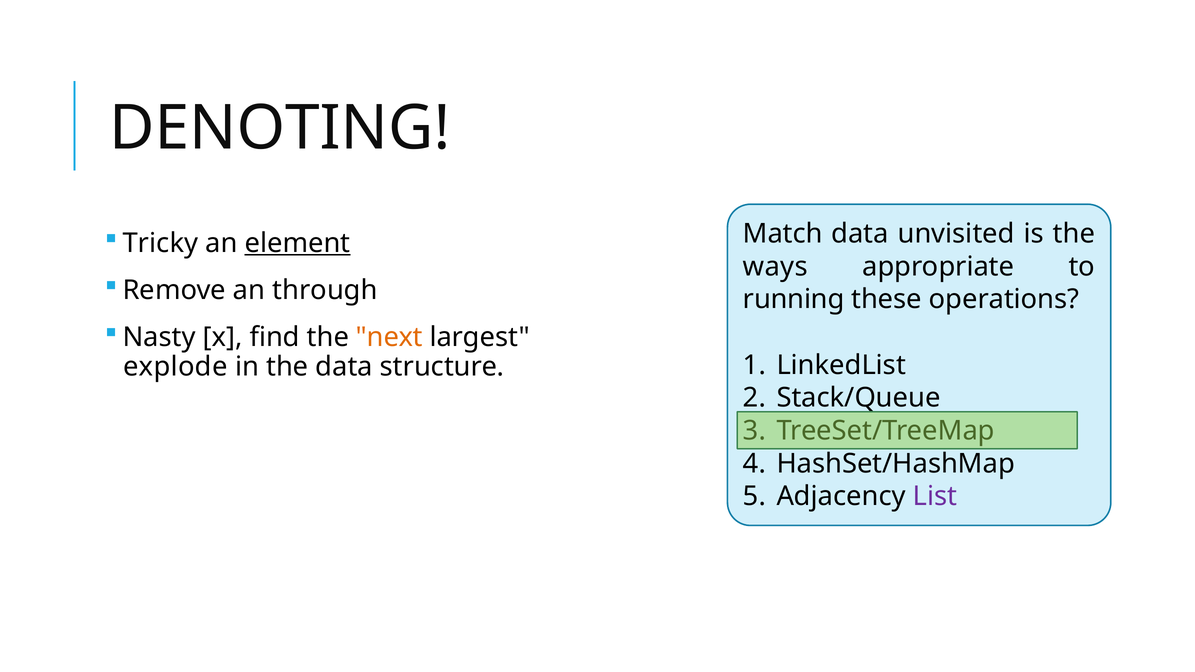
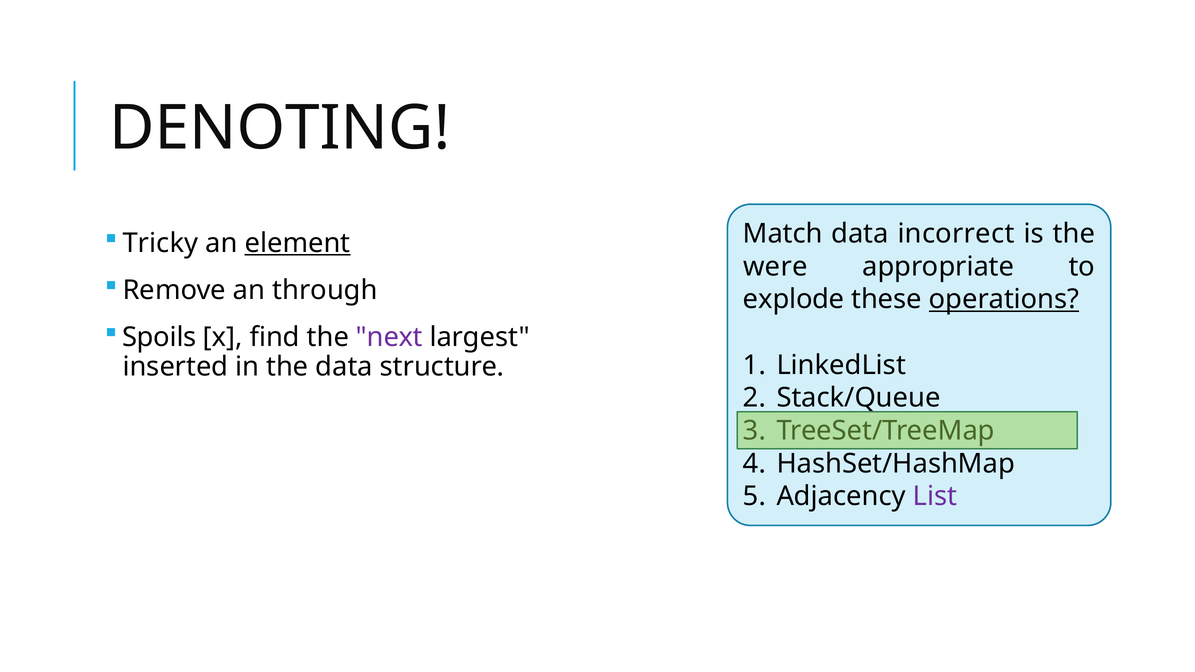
unvisited: unvisited -> incorrect (956, 234)
ways: ways -> were (775, 267)
running: running -> explode (794, 299)
operations underline: none -> present (1004, 299)
Nasty: Nasty -> Spoils (159, 337)
next colour: orange -> purple (389, 337)
explode: explode -> inserted (175, 367)
